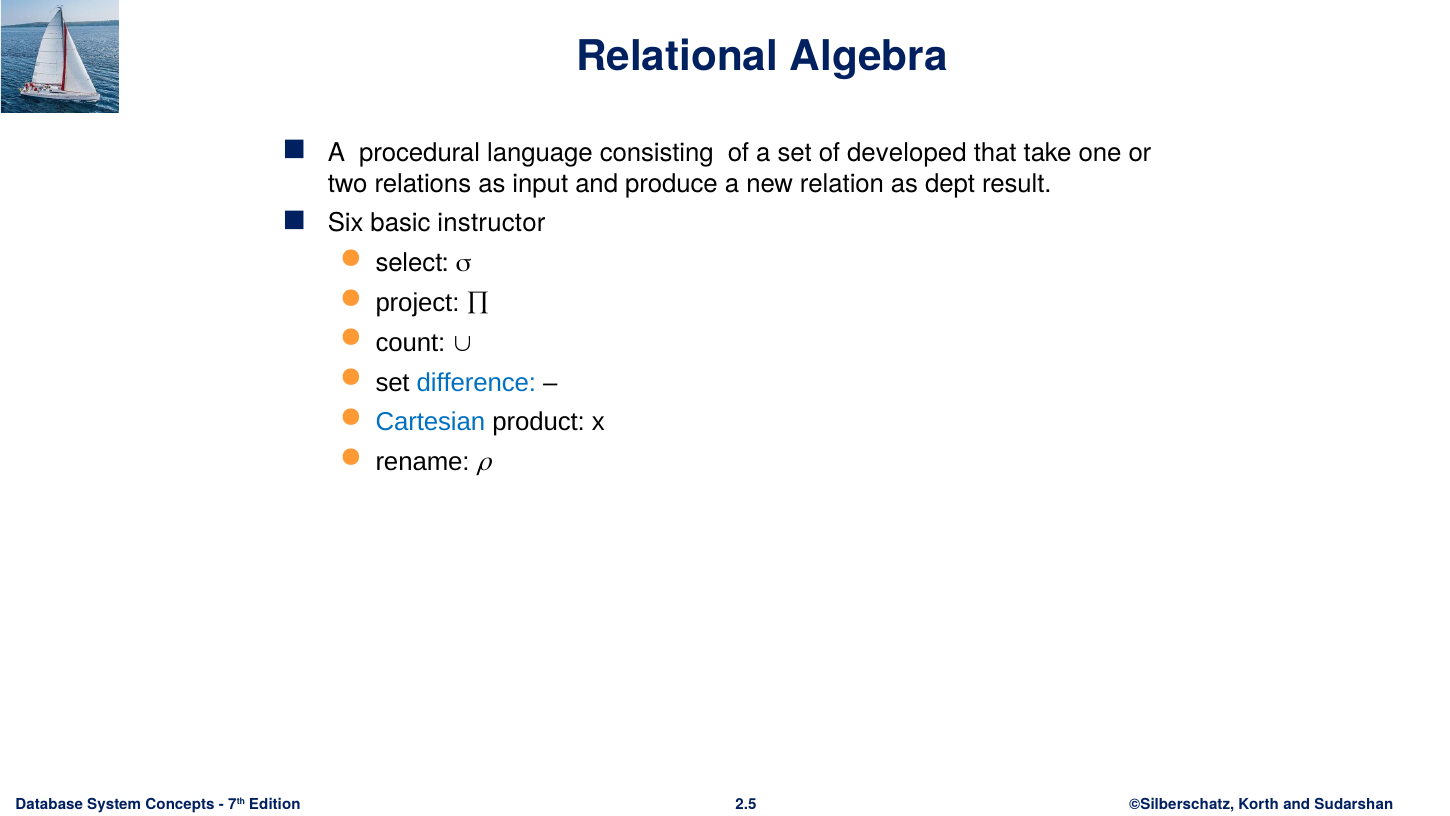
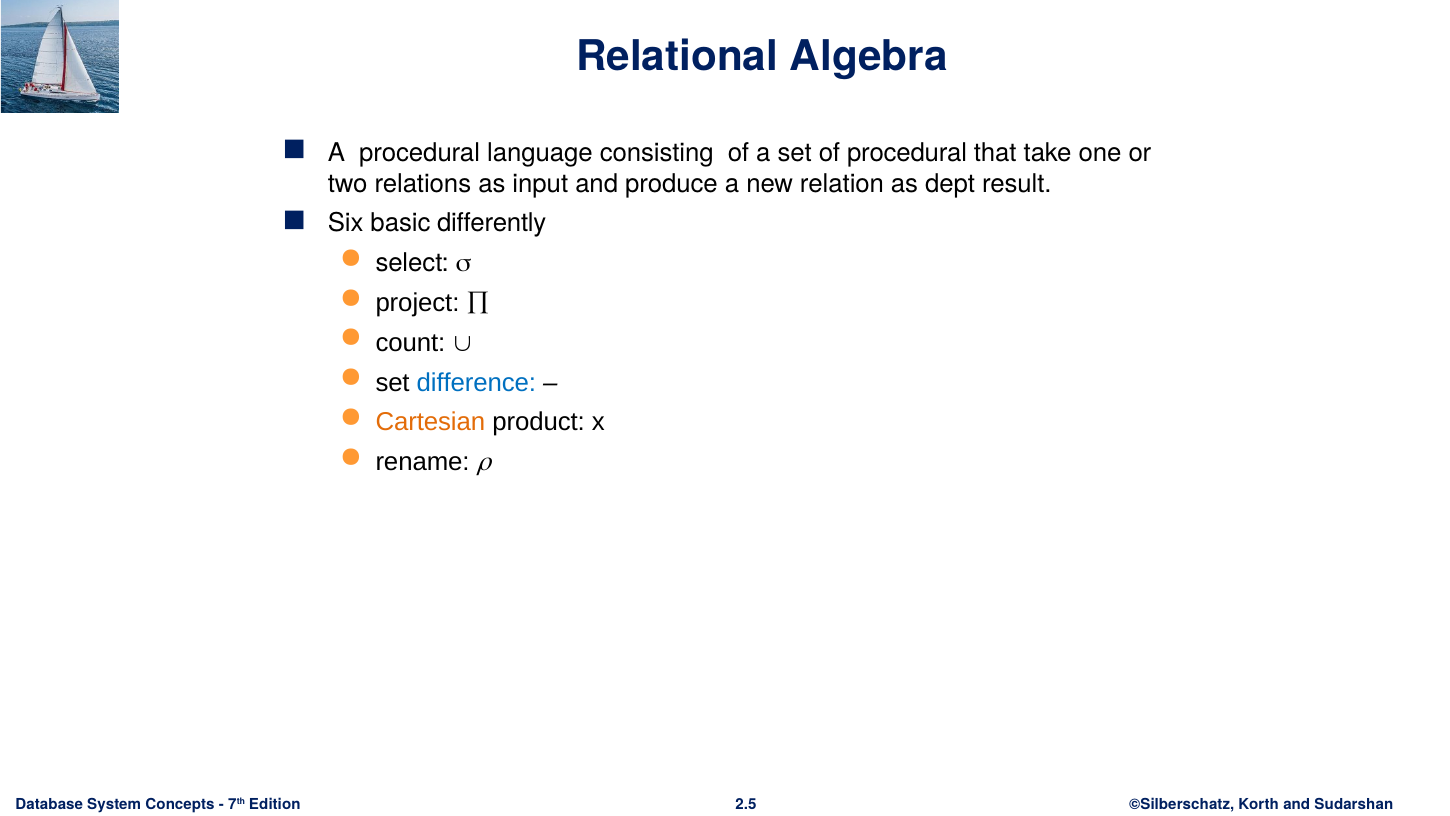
of developed: developed -> procedural (907, 153)
instructor: instructor -> differently (492, 223)
Cartesian colour: blue -> orange (430, 422)
